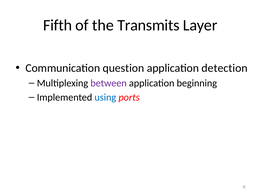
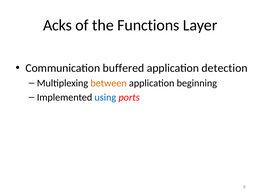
Fifth: Fifth -> Acks (58, 25)
Transmits: Transmits -> Functions (148, 25)
question: question -> buffered (123, 68)
between colour: purple -> orange (109, 83)
